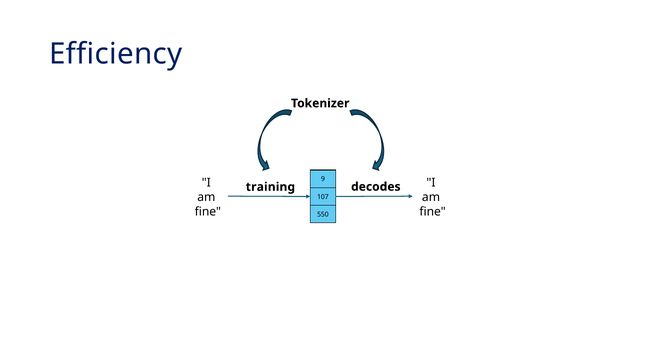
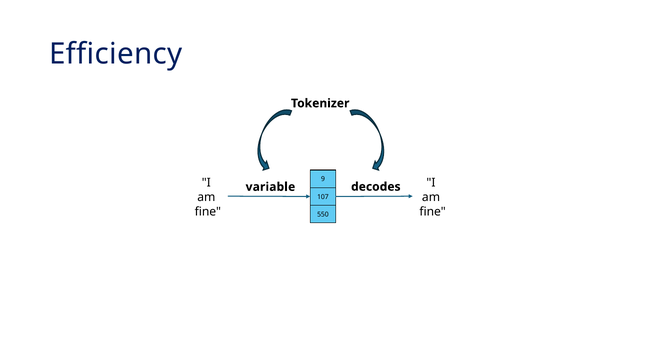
training: training -> variable (270, 187)
